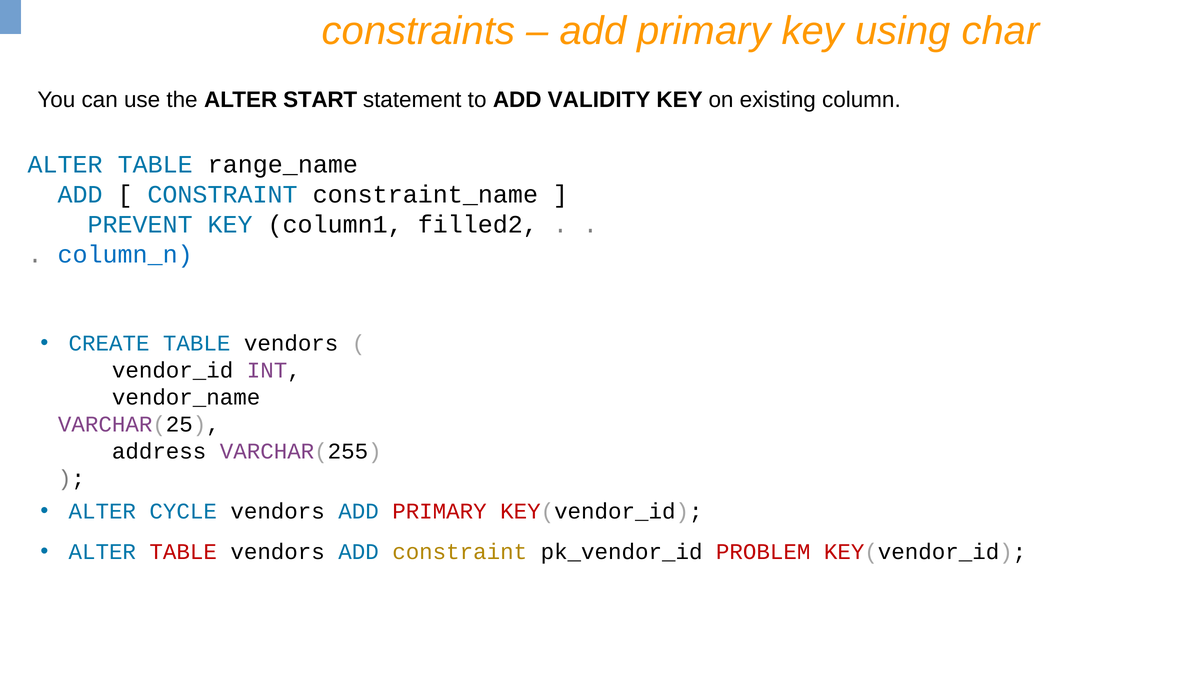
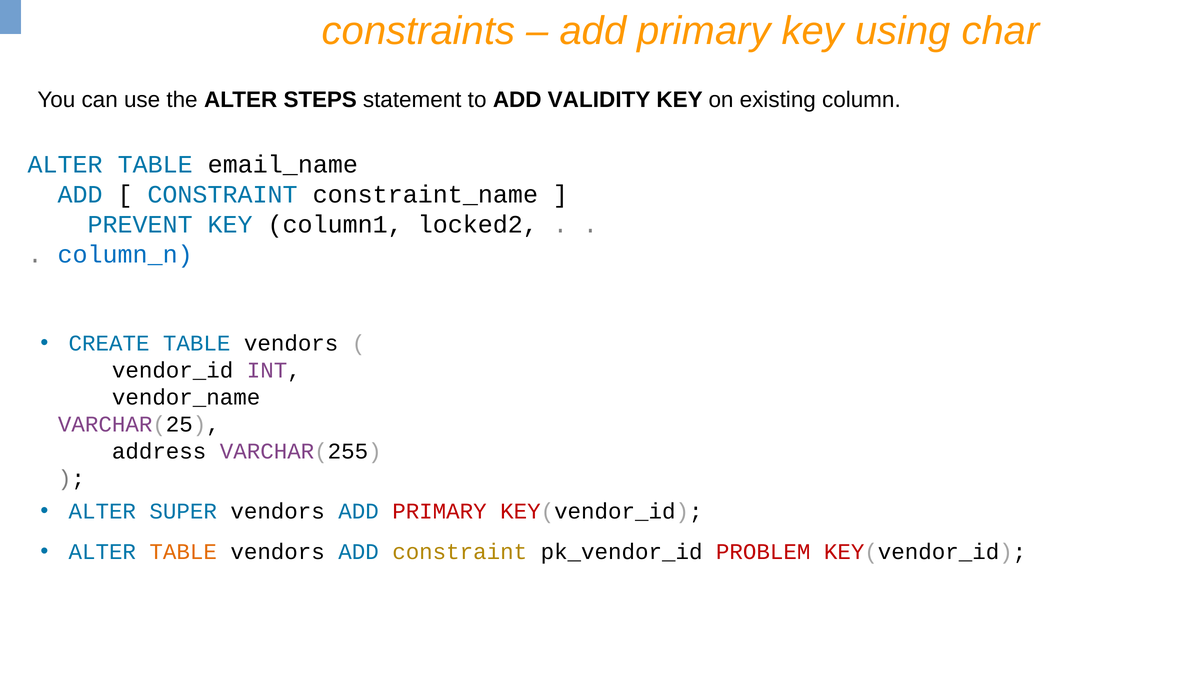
START: START -> STEPS (320, 100)
range_name: range_name -> email_name (283, 165)
filled2: filled2 -> locked2 (478, 224)
CYCLE: CYCLE -> SUPER (183, 512)
TABLE colour: red -> orange (183, 552)
